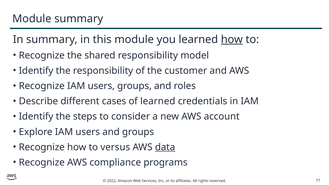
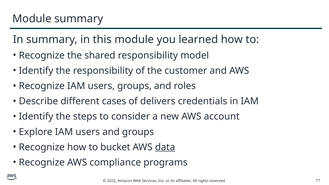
how underline: present -> none (232, 39)
of learned: learned -> delivers (158, 101)
versus: versus -> bucket (115, 147)
